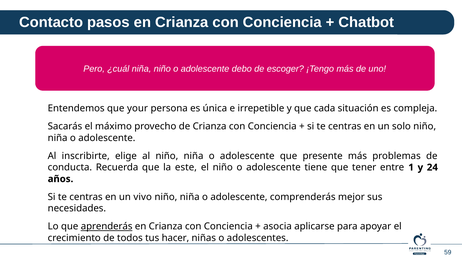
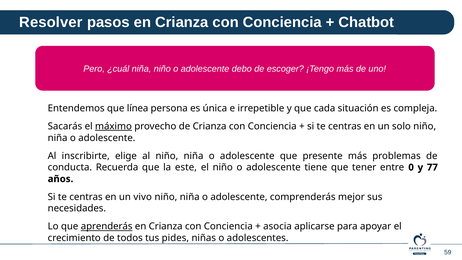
Contacto: Contacto -> Resolver (51, 22)
your: your -> línea (138, 108)
máximo underline: none -> present (113, 126)
1: 1 -> 0 (411, 167)
24: 24 -> 77 (432, 167)
hacer: hacer -> pides (175, 238)
